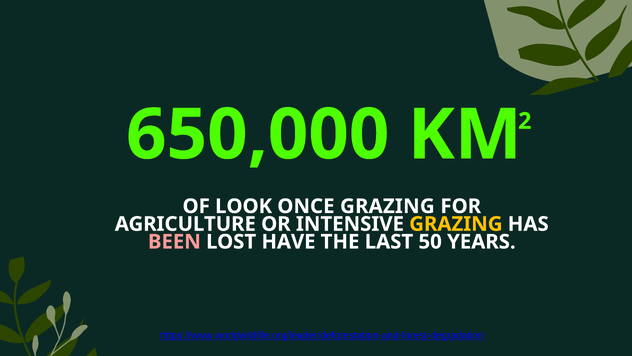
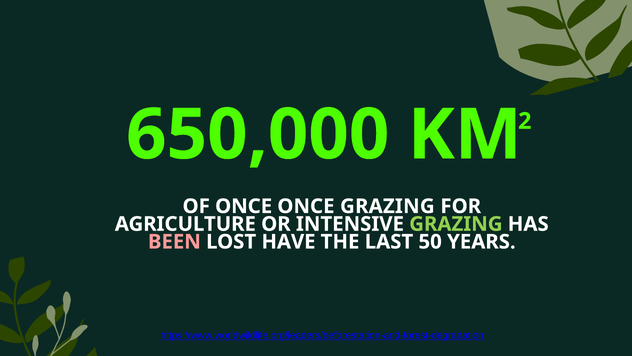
OF LOOK: LOOK -> ONCE (244, 206)
GRAZING colour: yellow -> light green (456, 224)
https://www.worldwildlife.org/leader/deforestation-and-forest-degradation: https://www.worldwildlife.org/leader/deforestation-and-forest-degradation -> https://www.worldwildlife.org/leaders/deforestation-and-forest-degradation (322, 335)
